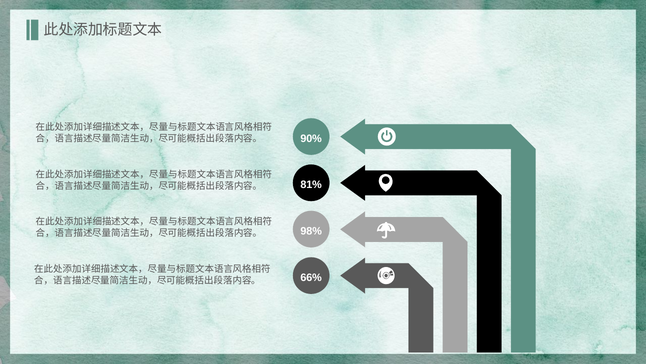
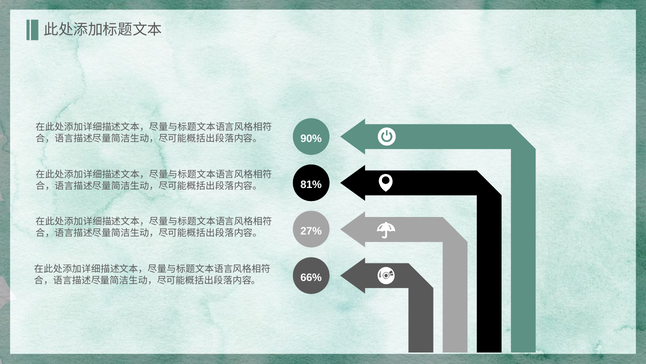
98%: 98% -> 27% (311, 231)
